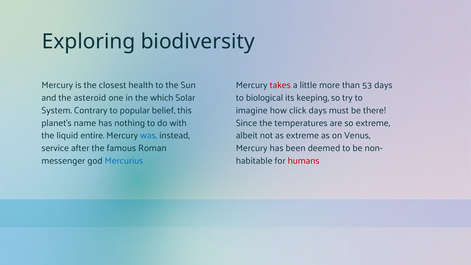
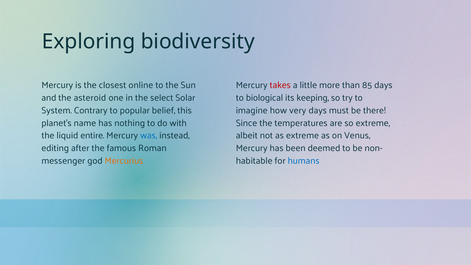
health: health -> online (141, 85)
53: 53 -> 85 (367, 85)
which: which -> select (162, 98)
click: click -> very (298, 110)
service: service -> editing (55, 148)
Mercurius colour: blue -> orange (124, 161)
humans colour: red -> blue (304, 161)
